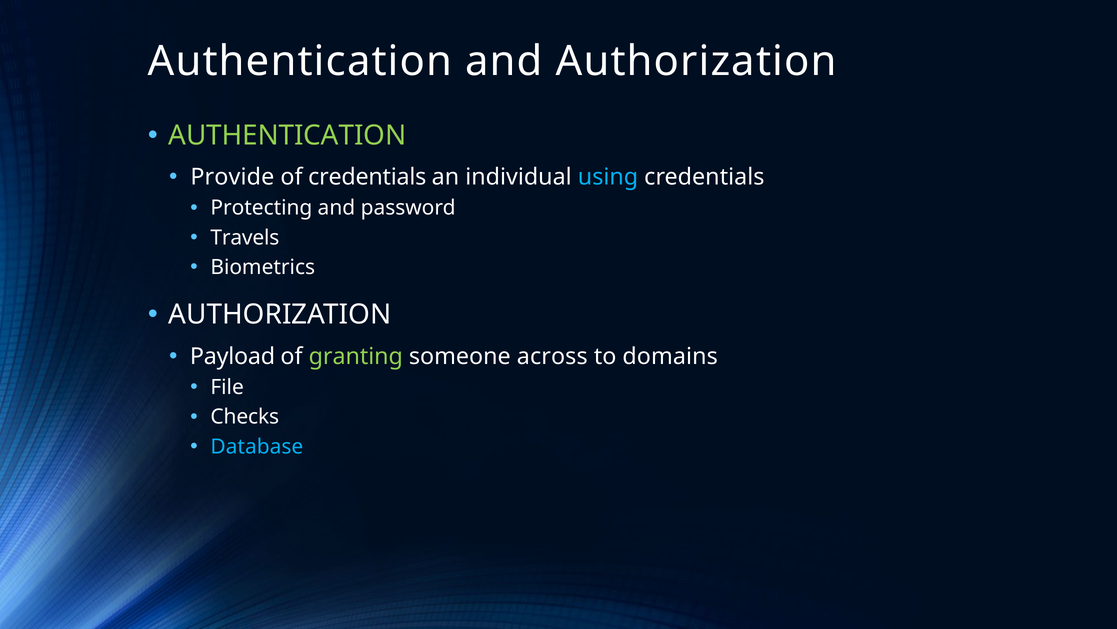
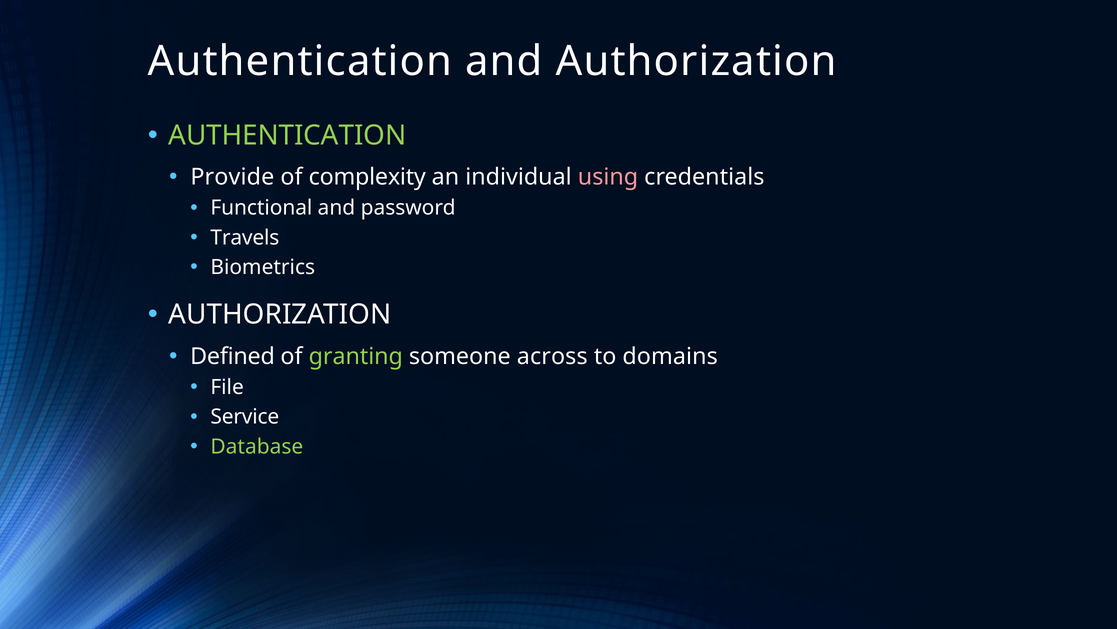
of credentials: credentials -> complexity (367, 177)
using colour: light blue -> pink (608, 177)
Protecting: Protecting -> Functional (261, 208)
Payload: Payload -> Defined (233, 356)
Checks: Checks -> Service (245, 417)
Database colour: light blue -> light green (257, 446)
